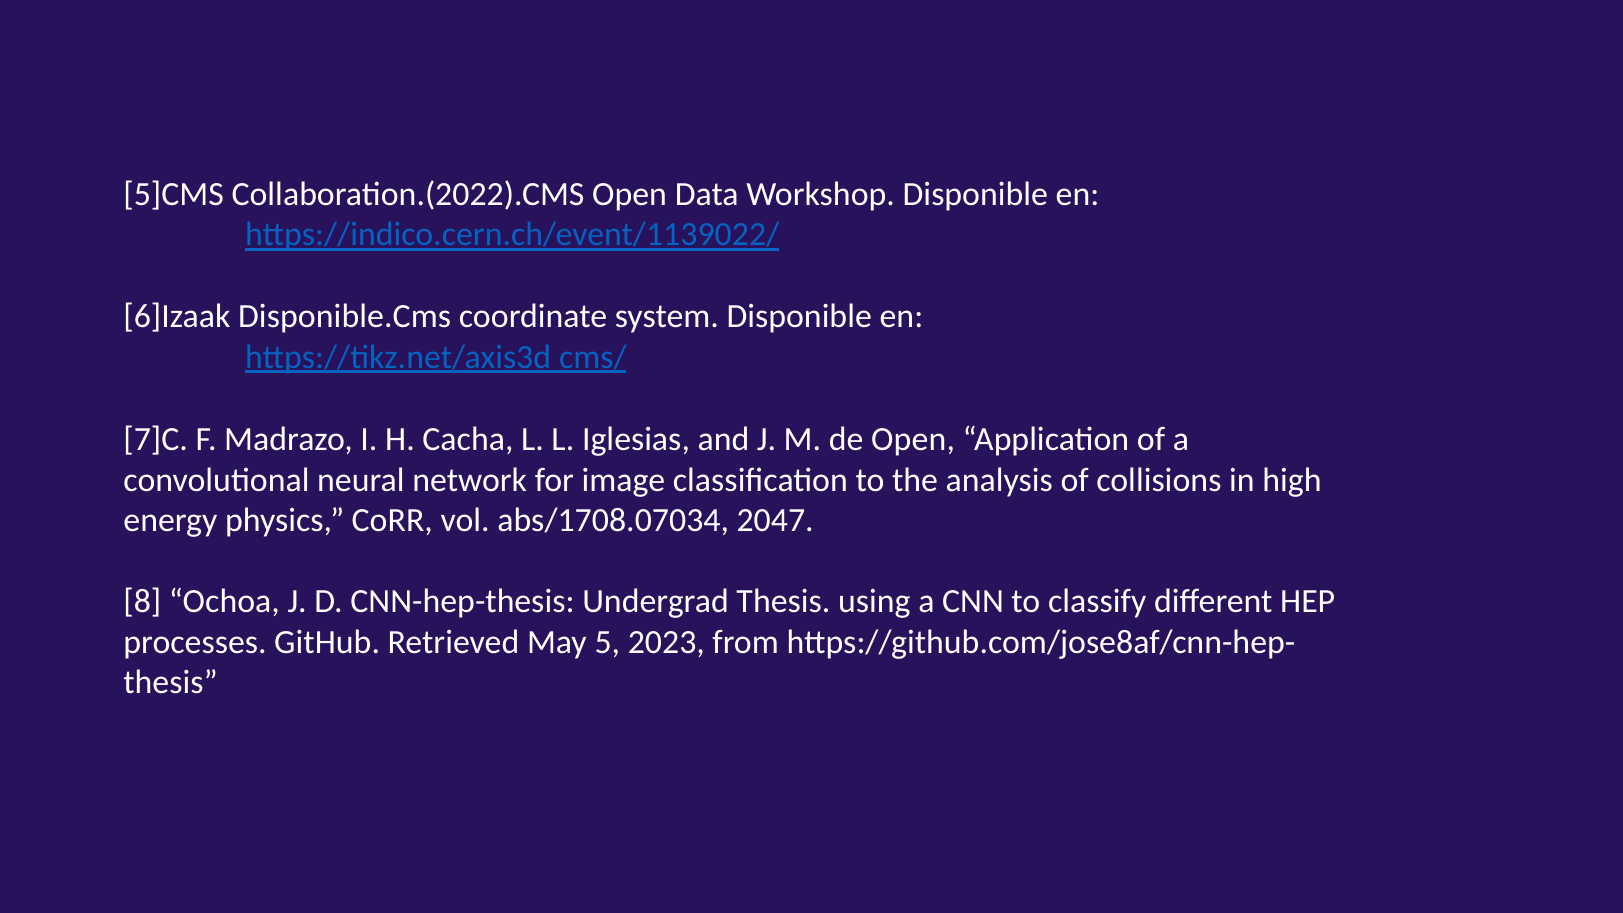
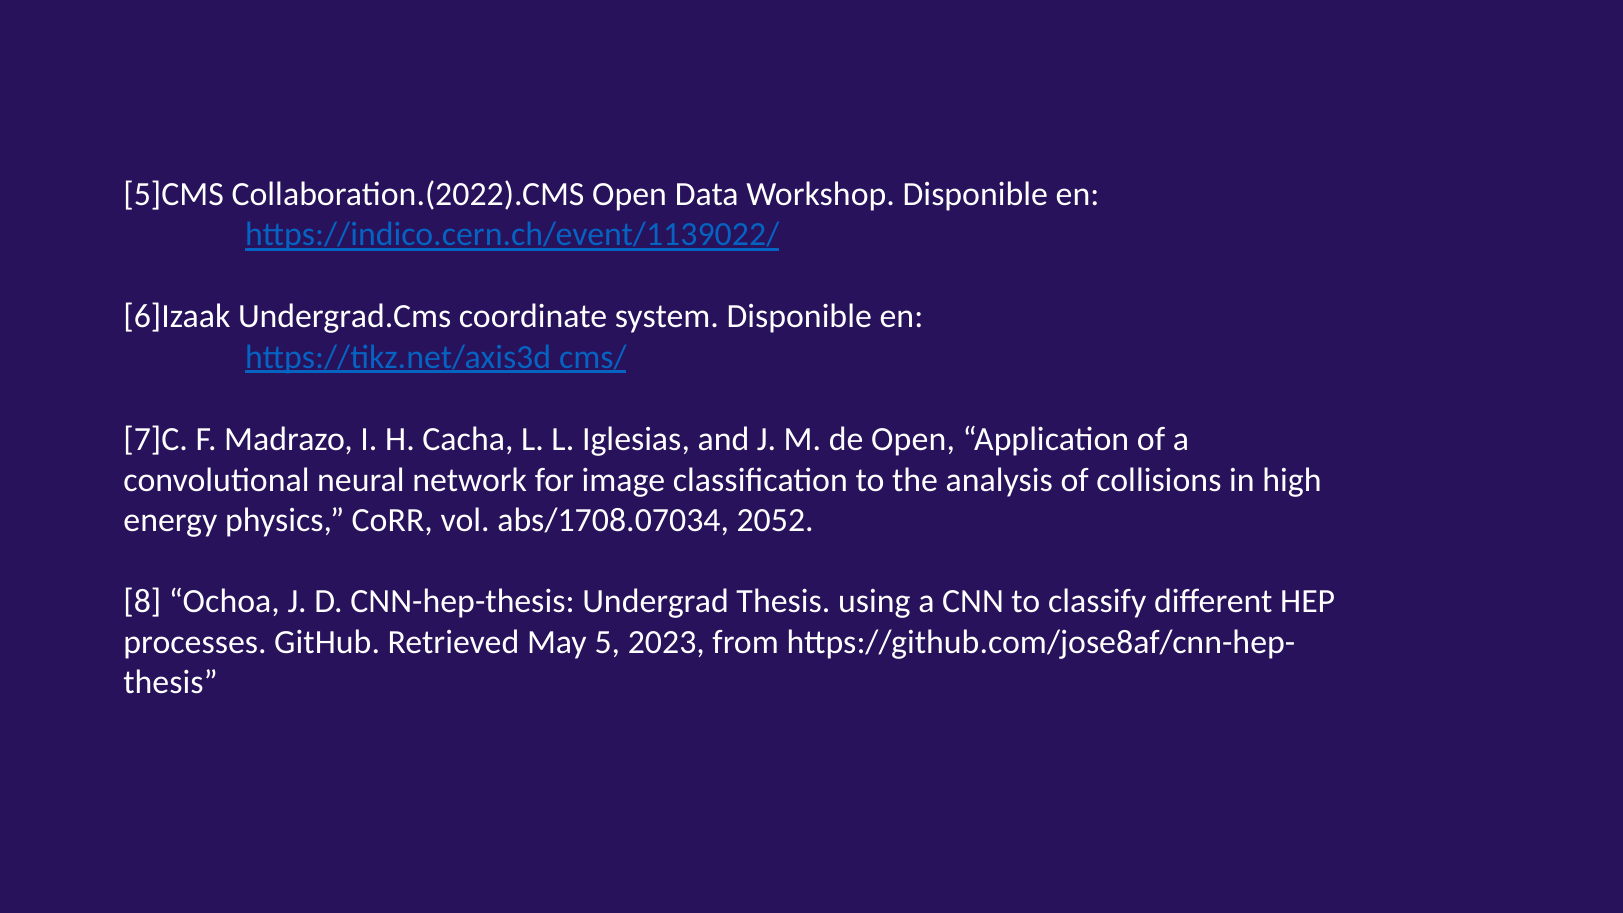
Disponible.Cms: Disponible.Cms -> Undergrad.Cms (345, 317)
2047: 2047 -> 2052 (775, 520)
